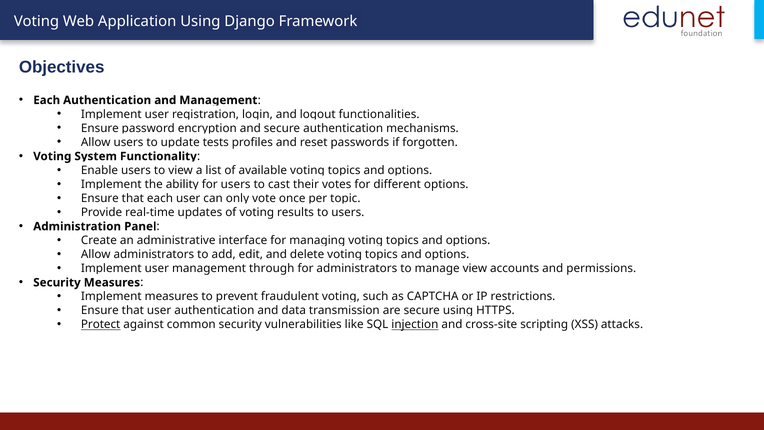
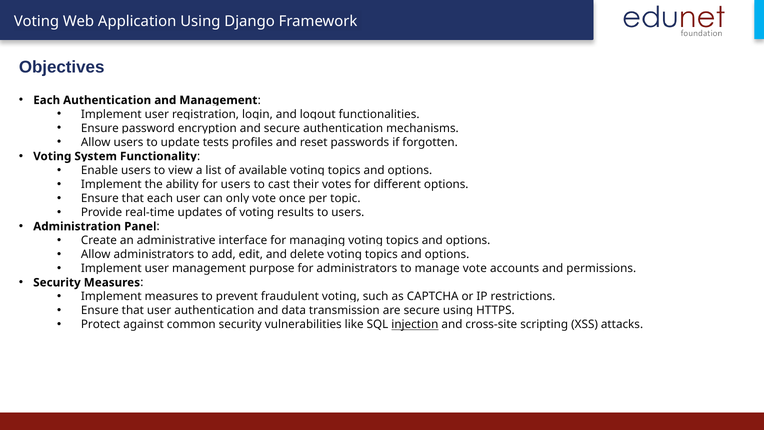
through: through -> purpose (272, 268)
manage view: view -> vote (475, 268)
Protect underline: present -> none (101, 324)
